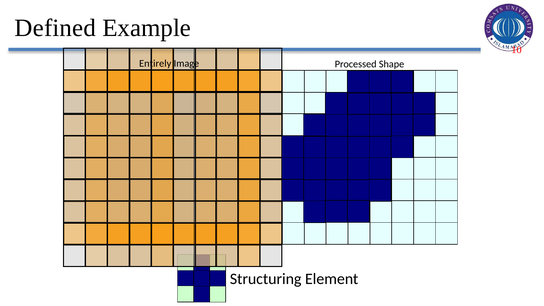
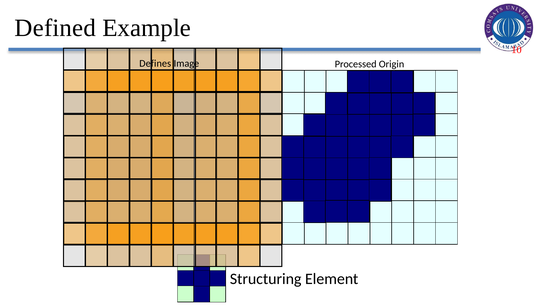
Entirely: Entirely -> Defines (155, 63)
Shape: Shape -> Origin (392, 64)
